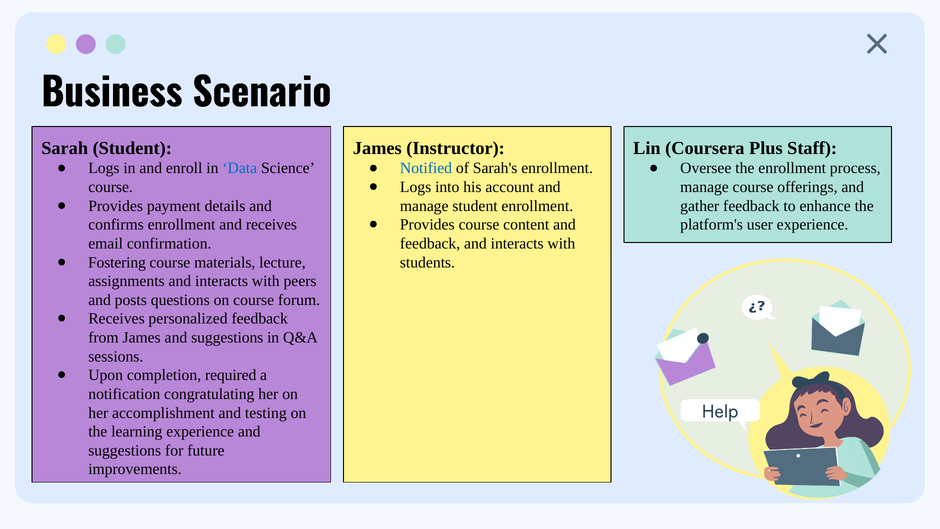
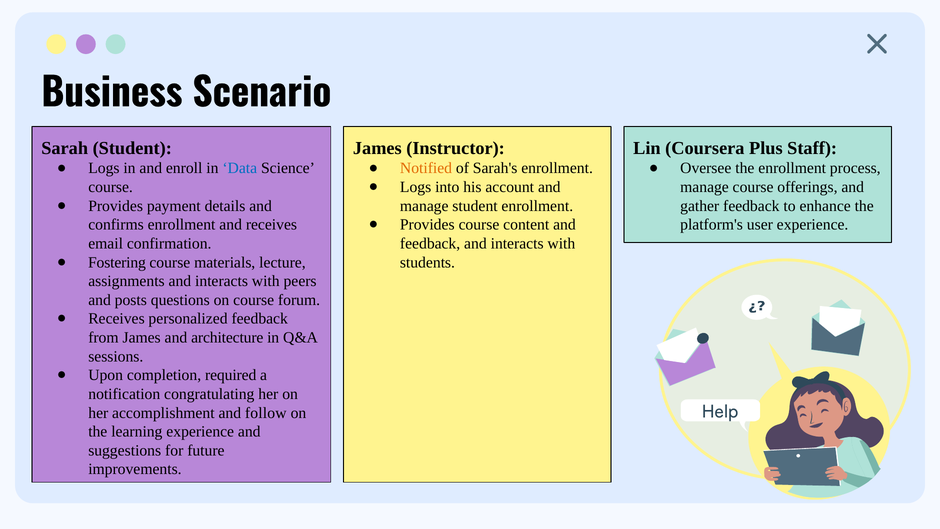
Notified colour: blue -> orange (426, 168)
James and suggestions: suggestions -> architecture (227, 337)
testing: testing -> follow (266, 413)
